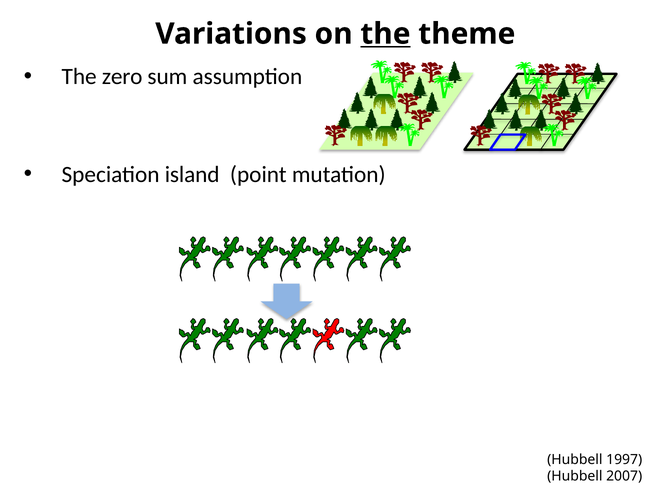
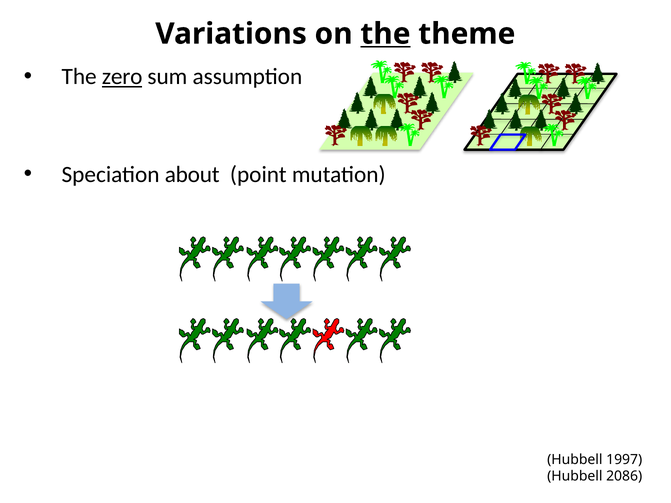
zero underline: none -> present (122, 77)
island: island -> about (192, 175)
2007: 2007 -> 2086 (624, 477)
